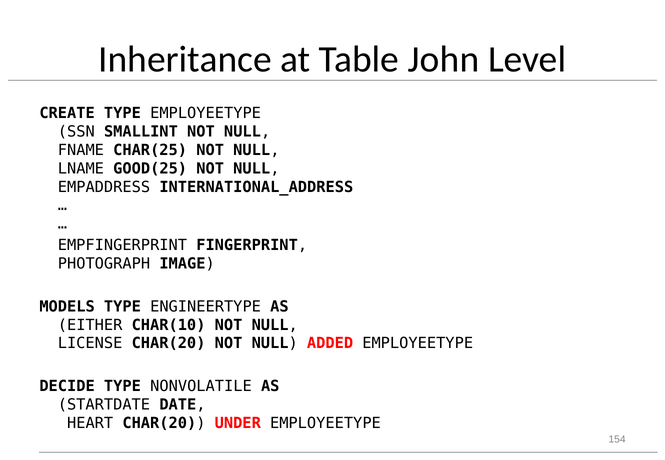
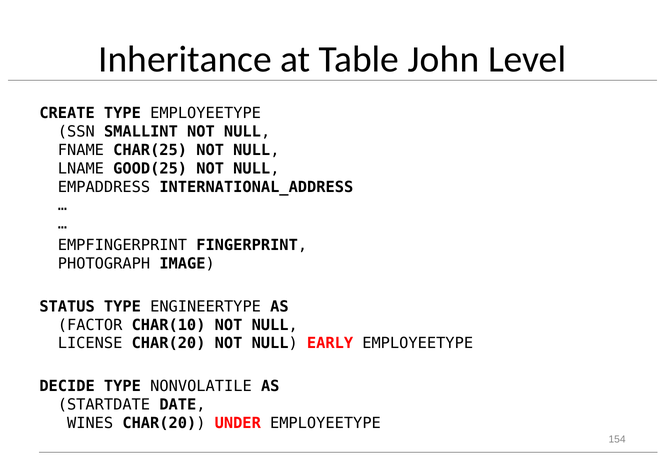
MODELS: MODELS -> STATUS (67, 307)
EITHER: EITHER -> FACTOR (90, 325)
ADDED: ADDED -> EARLY (330, 344)
HEART: HEART -> WINES (90, 424)
